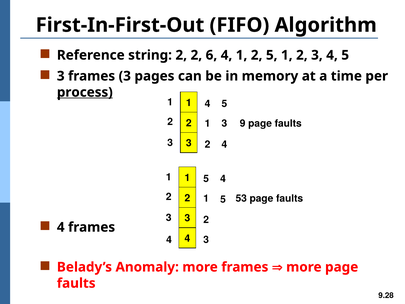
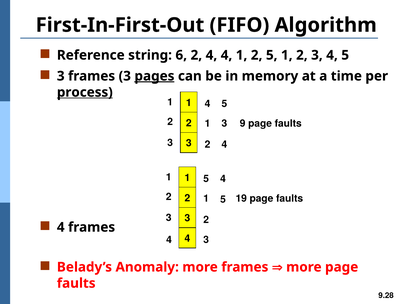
string 2: 2 -> 6 (181, 55)
6: 6 -> 4 (211, 55)
pages underline: none -> present (154, 76)
53: 53 -> 19 (241, 198)
